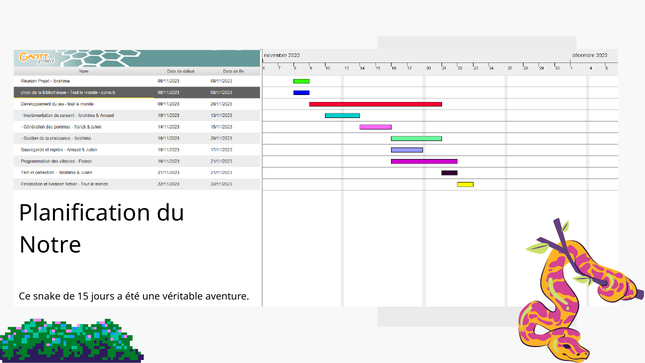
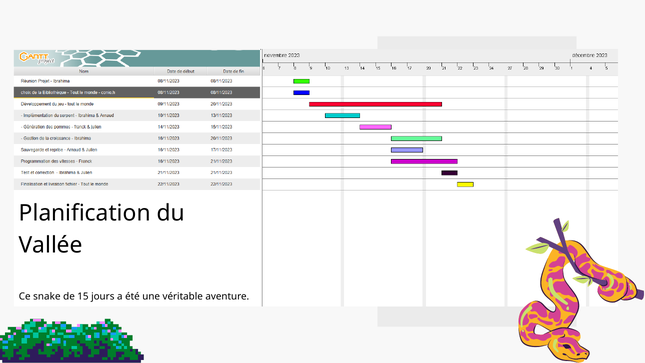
Notre: Notre -> Vallée (51, 245)
